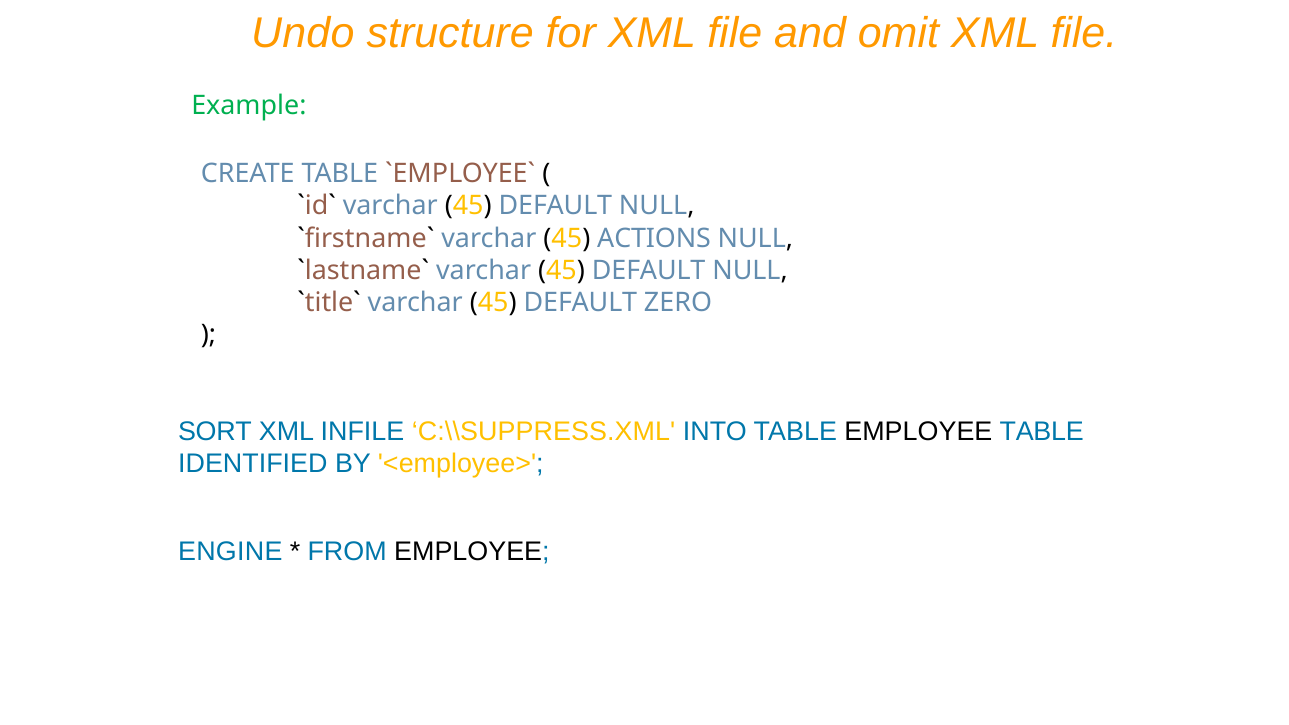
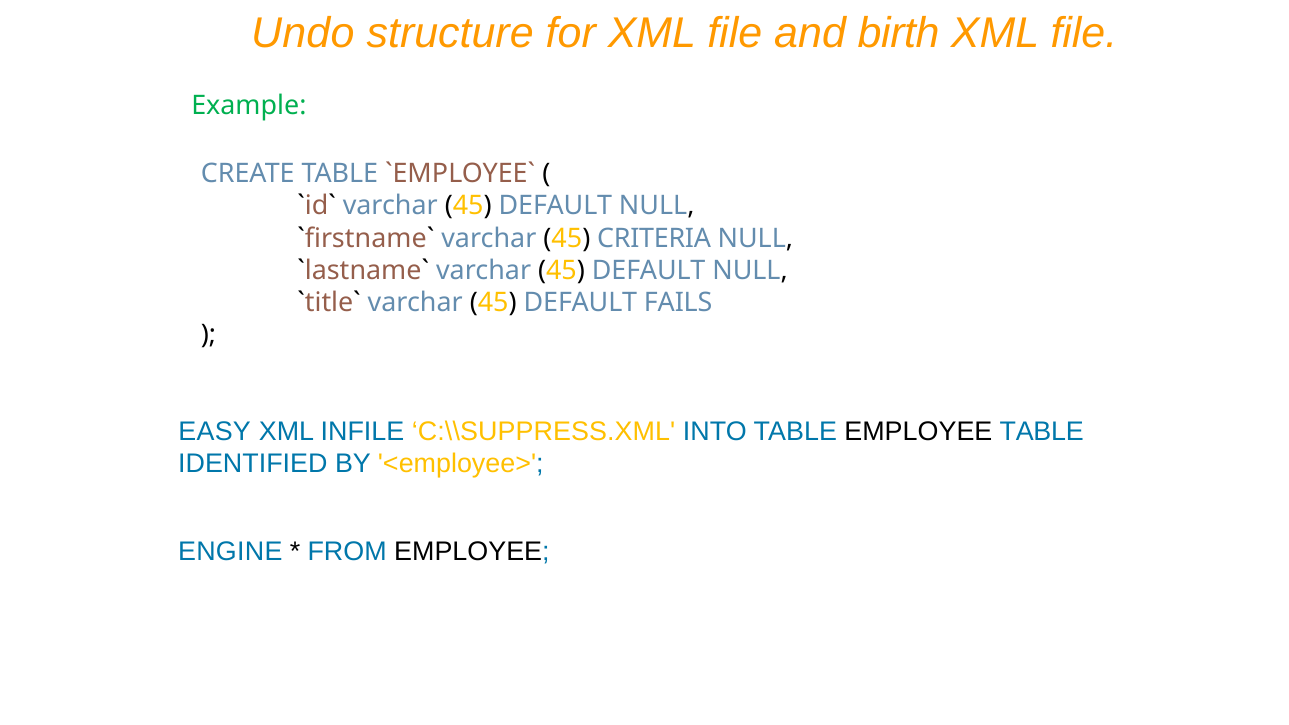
omit: omit -> birth (899, 34)
ACTIONS: ACTIONS -> CRITERIA (654, 238)
ZERO: ZERO -> FAILS (678, 303)
SORT: SORT -> EASY (215, 431)
